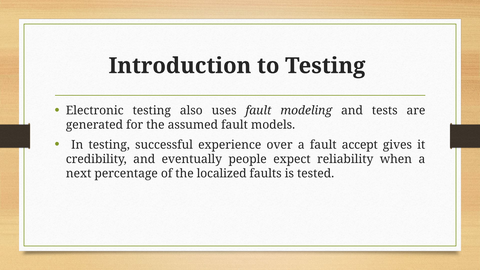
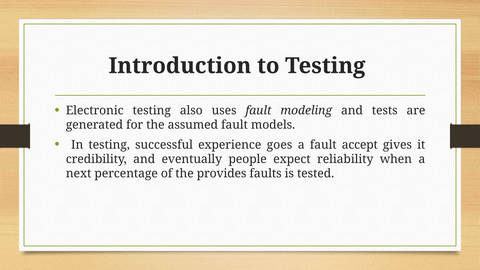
over: over -> goes (280, 145)
localized: localized -> provides (222, 174)
